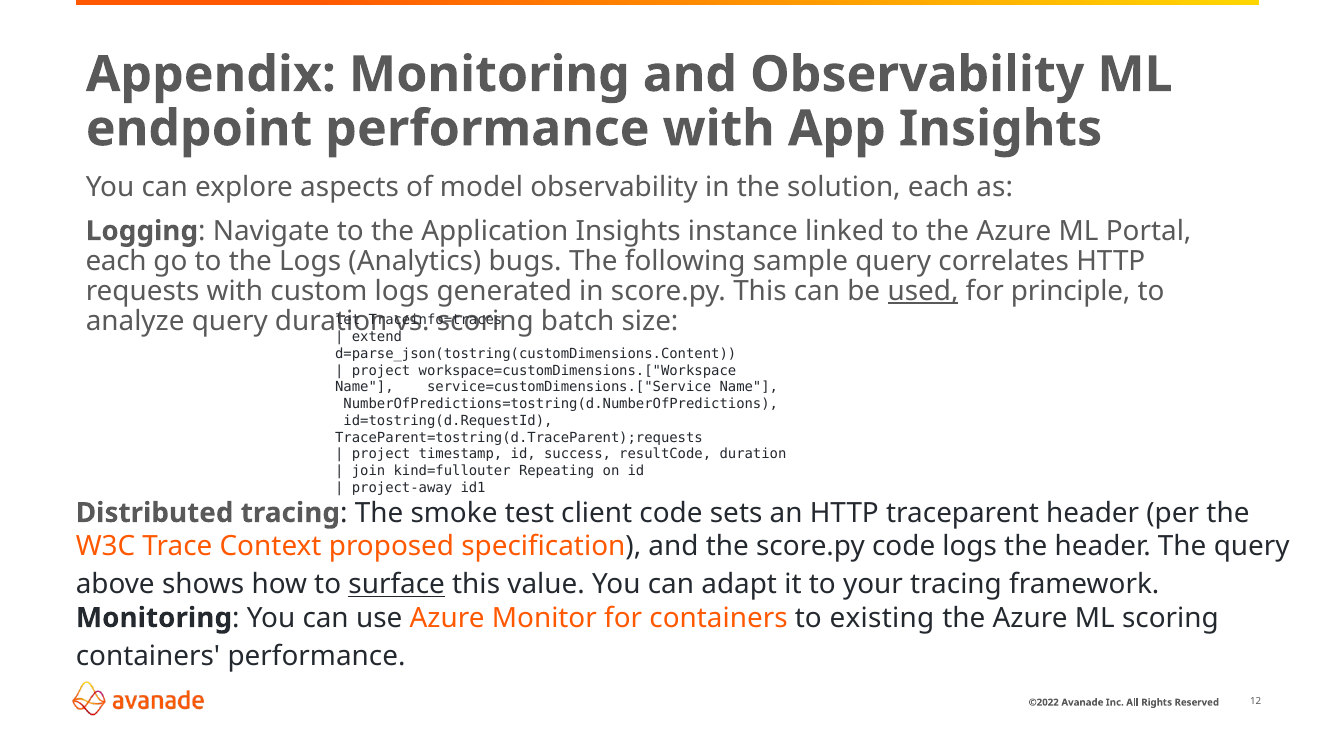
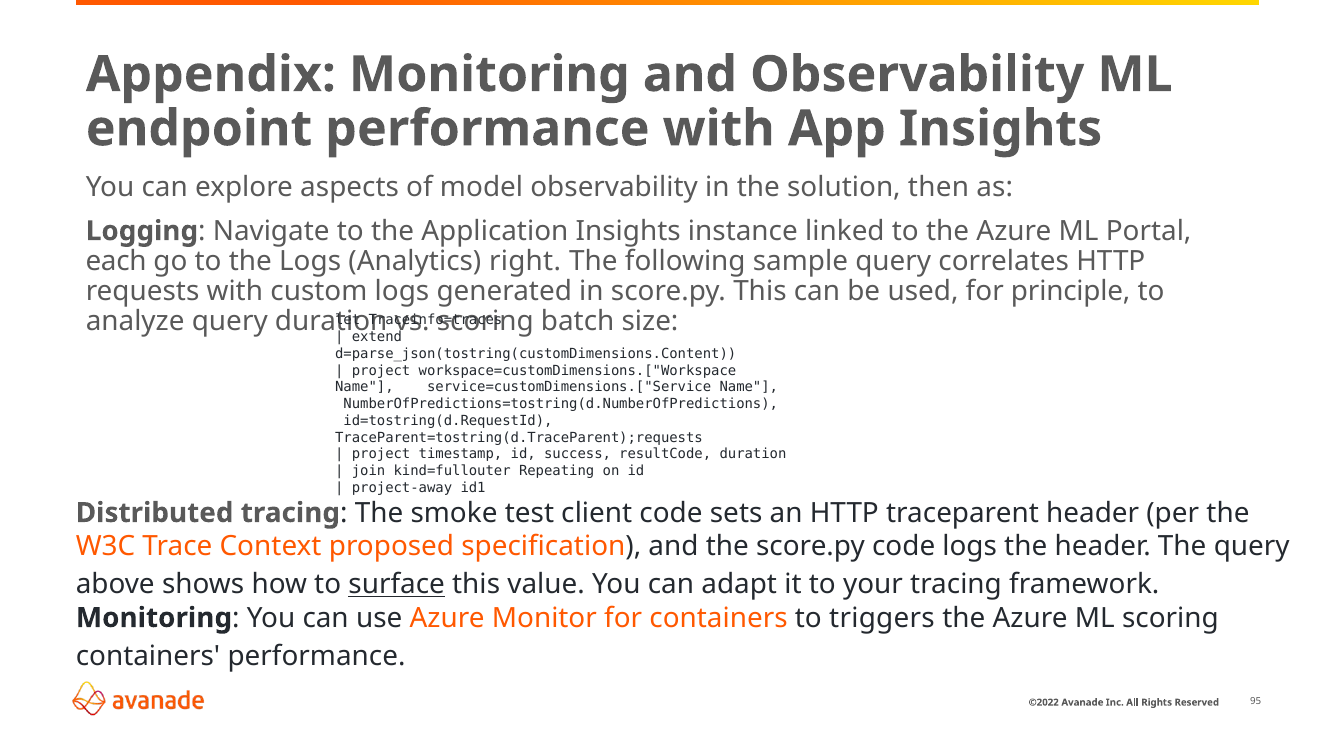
solution each: each -> then (938, 187)
bugs: bugs -> right (525, 261)
used underline: present -> none (923, 291)
existing: existing -> triggers (882, 618)
12: 12 -> 95 (1256, 702)
